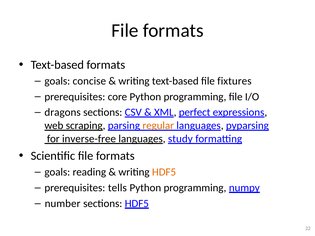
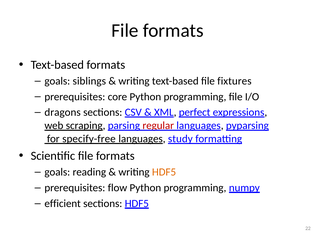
concise: concise -> siblings (89, 81)
regular colour: orange -> red (158, 126)
inverse-free: inverse-free -> specify-free (89, 139)
tells: tells -> flow (117, 188)
number: number -> efficient (63, 204)
